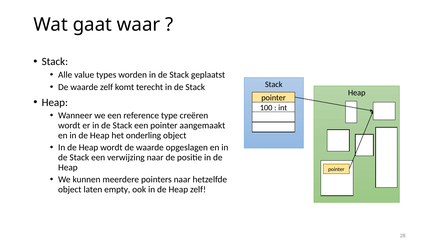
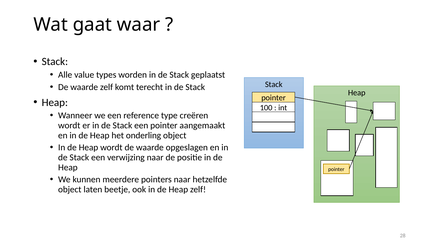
empty: empty -> beetje (117, 189)
